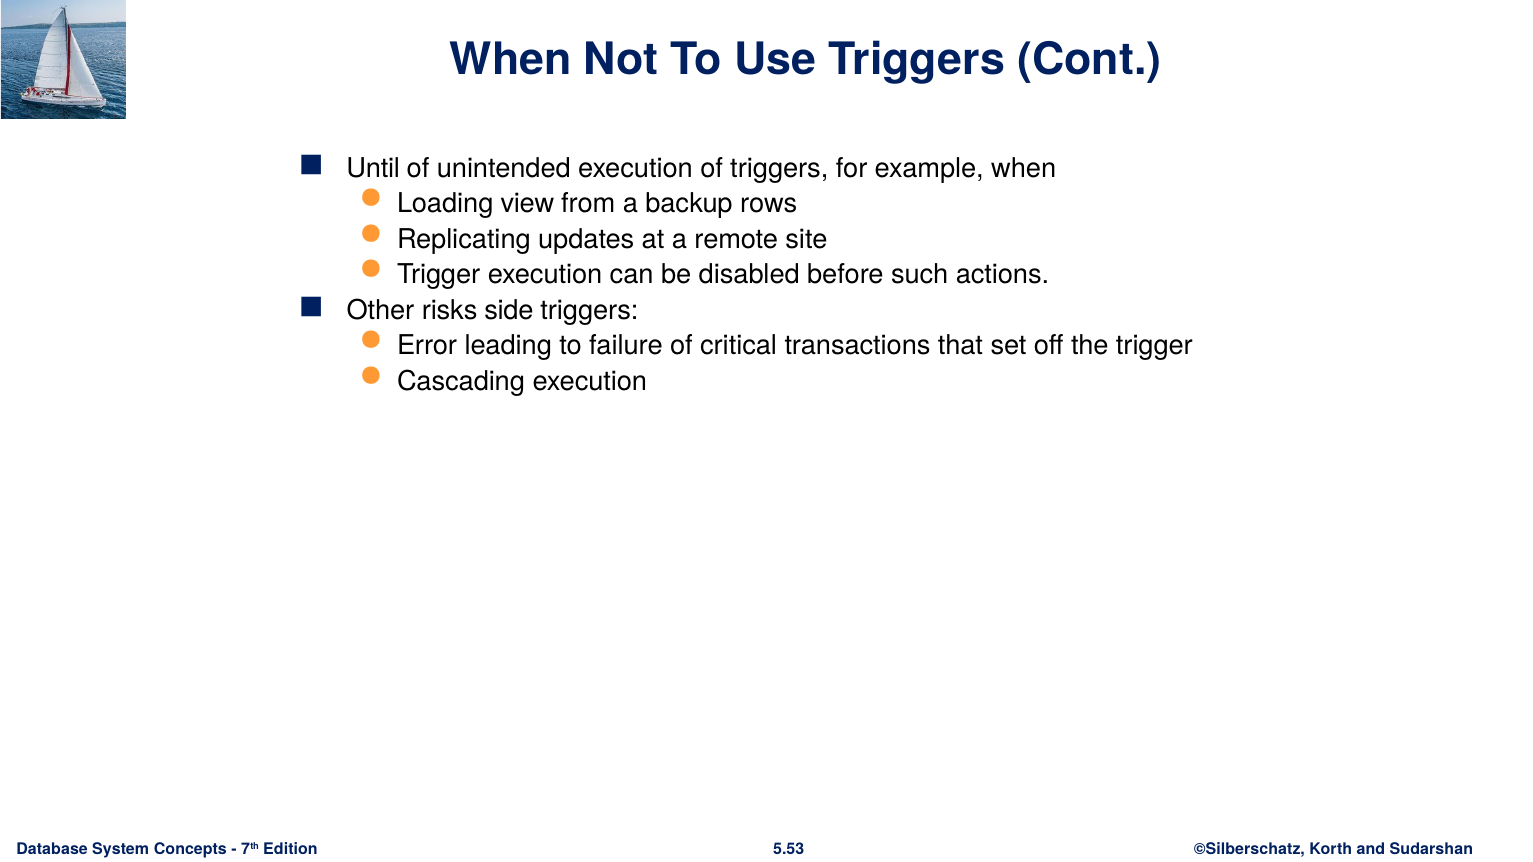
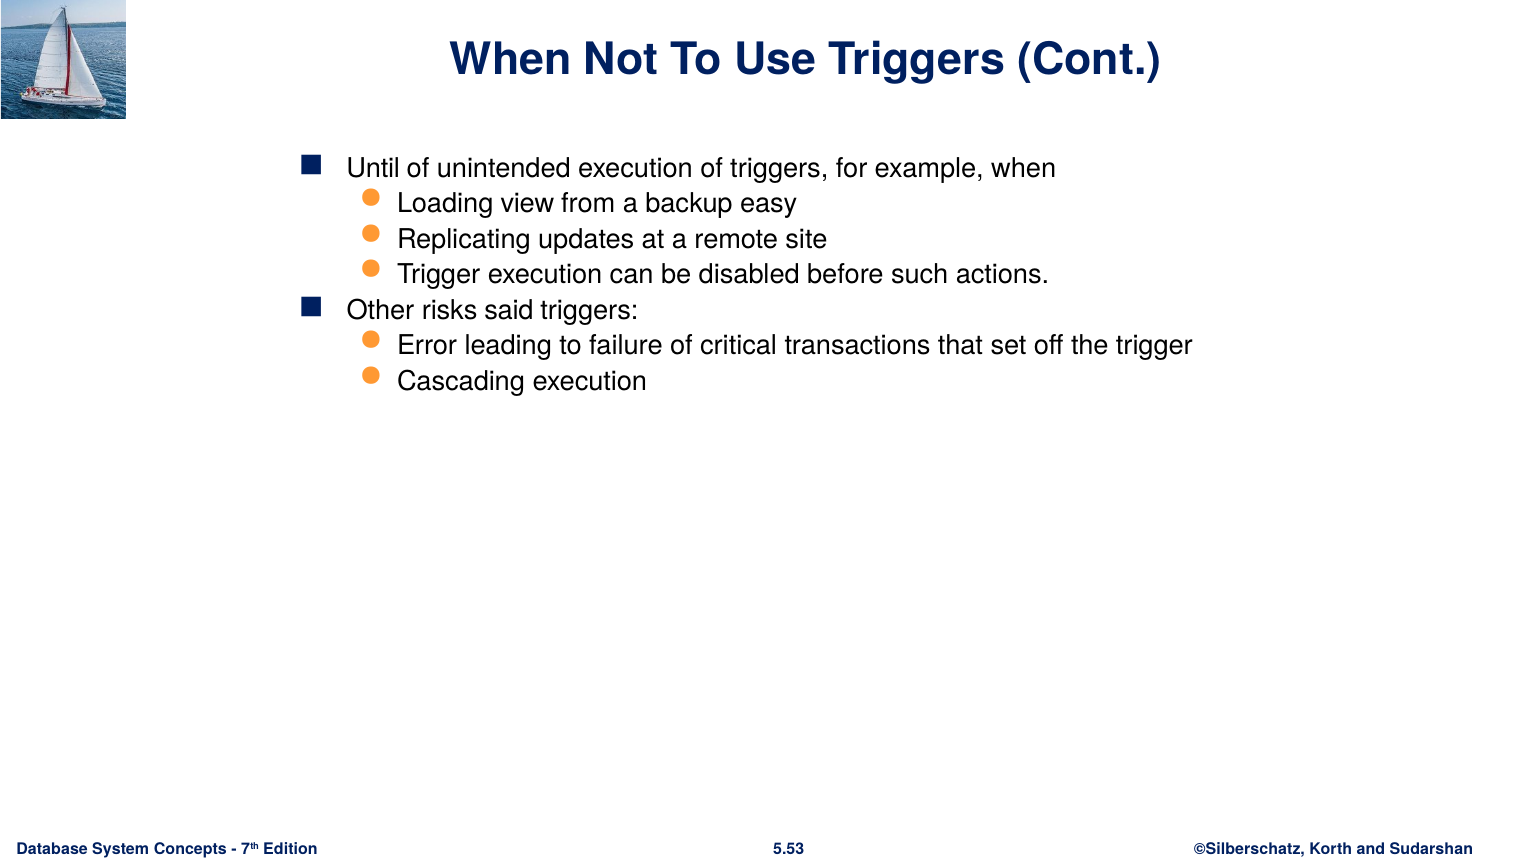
rows: rows -> easy (769, 204)
side: side -> said (509, 310)
